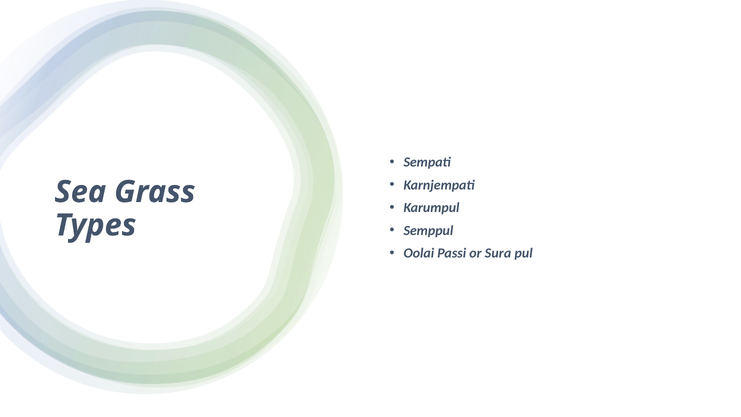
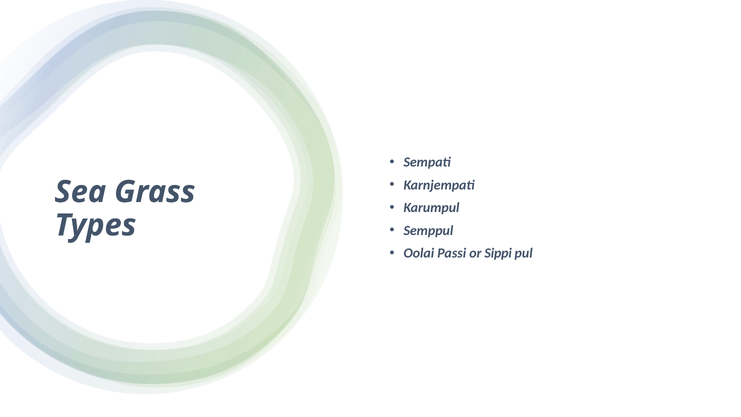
Sura: Sura -> Sippi (498, 253)
